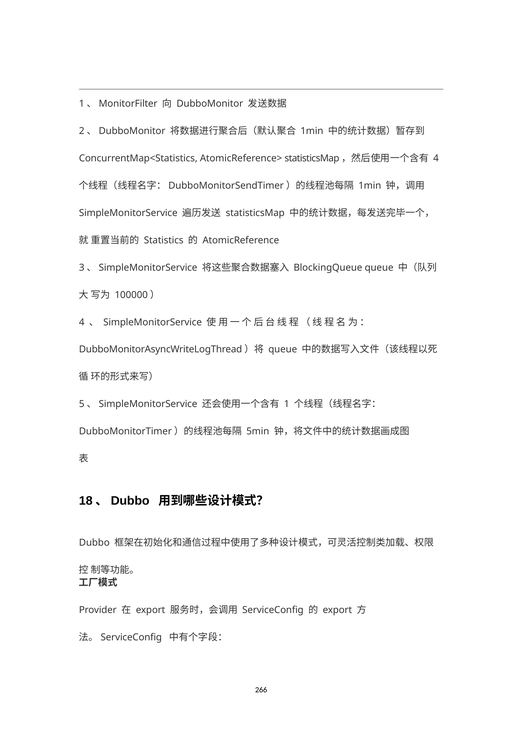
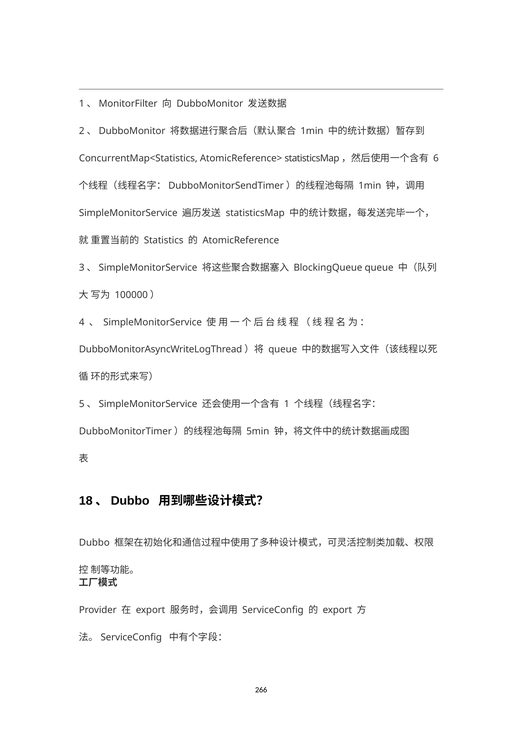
4: 4 -> 6 (436, 158)
